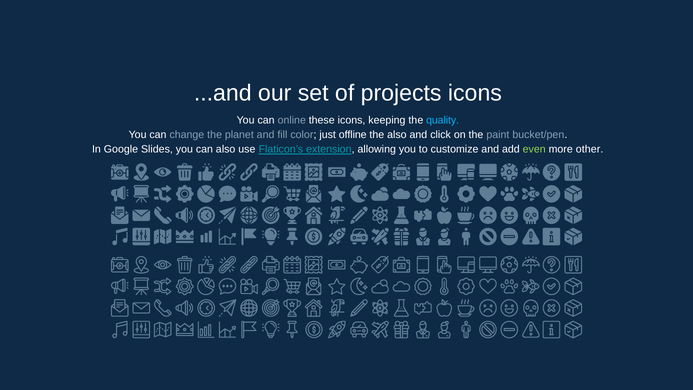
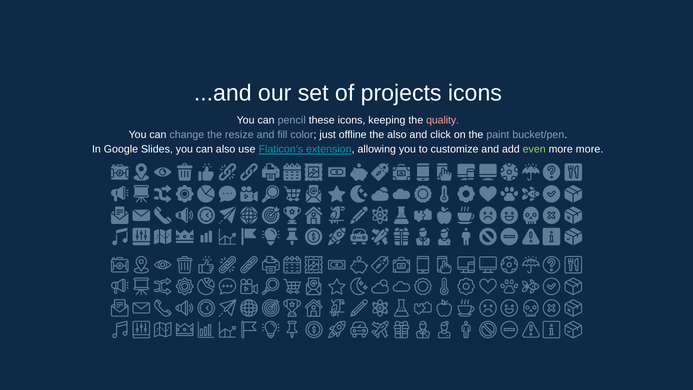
online: online -> pencil (292, 120)
quality colour: light blue -> pink (443, 120)
planet: planet -> resize (239, 135)
more other: other -> more (590, 149)
